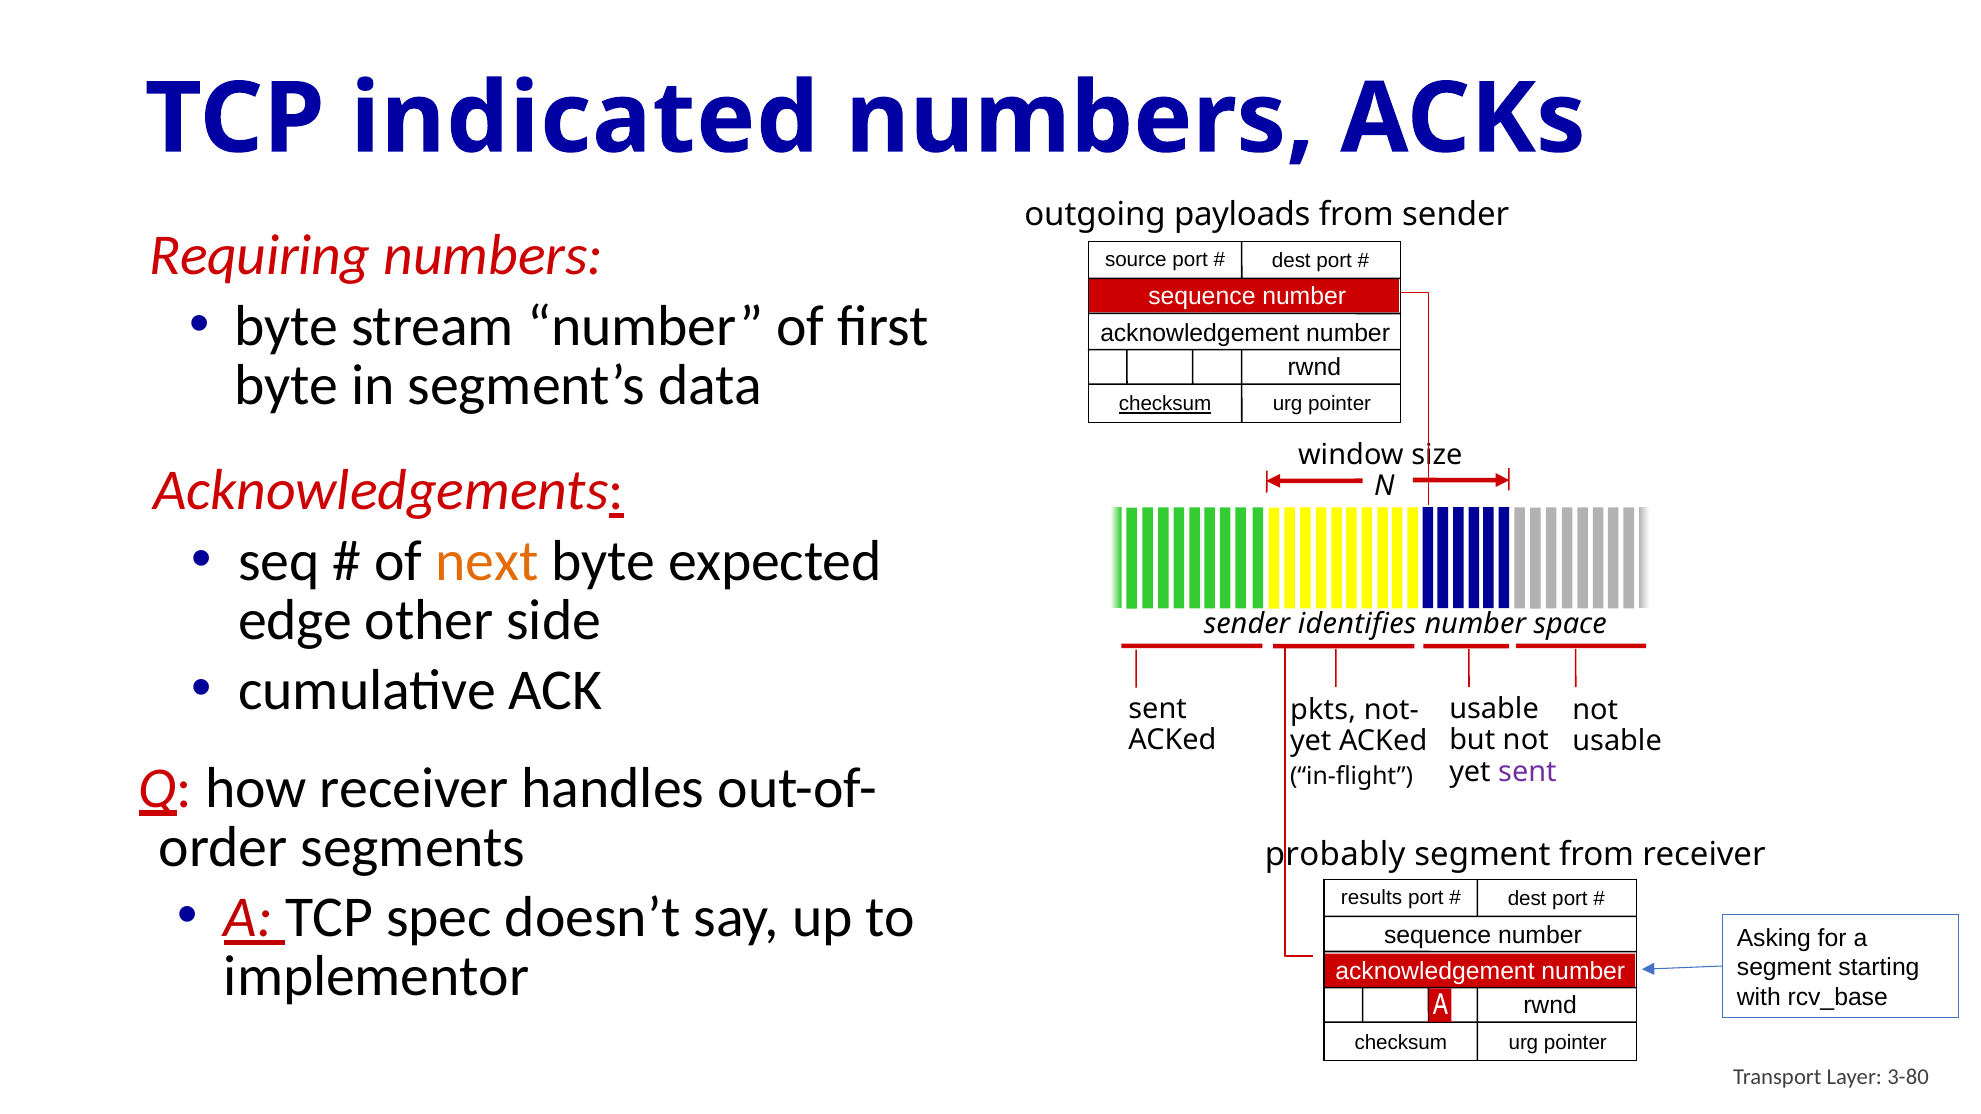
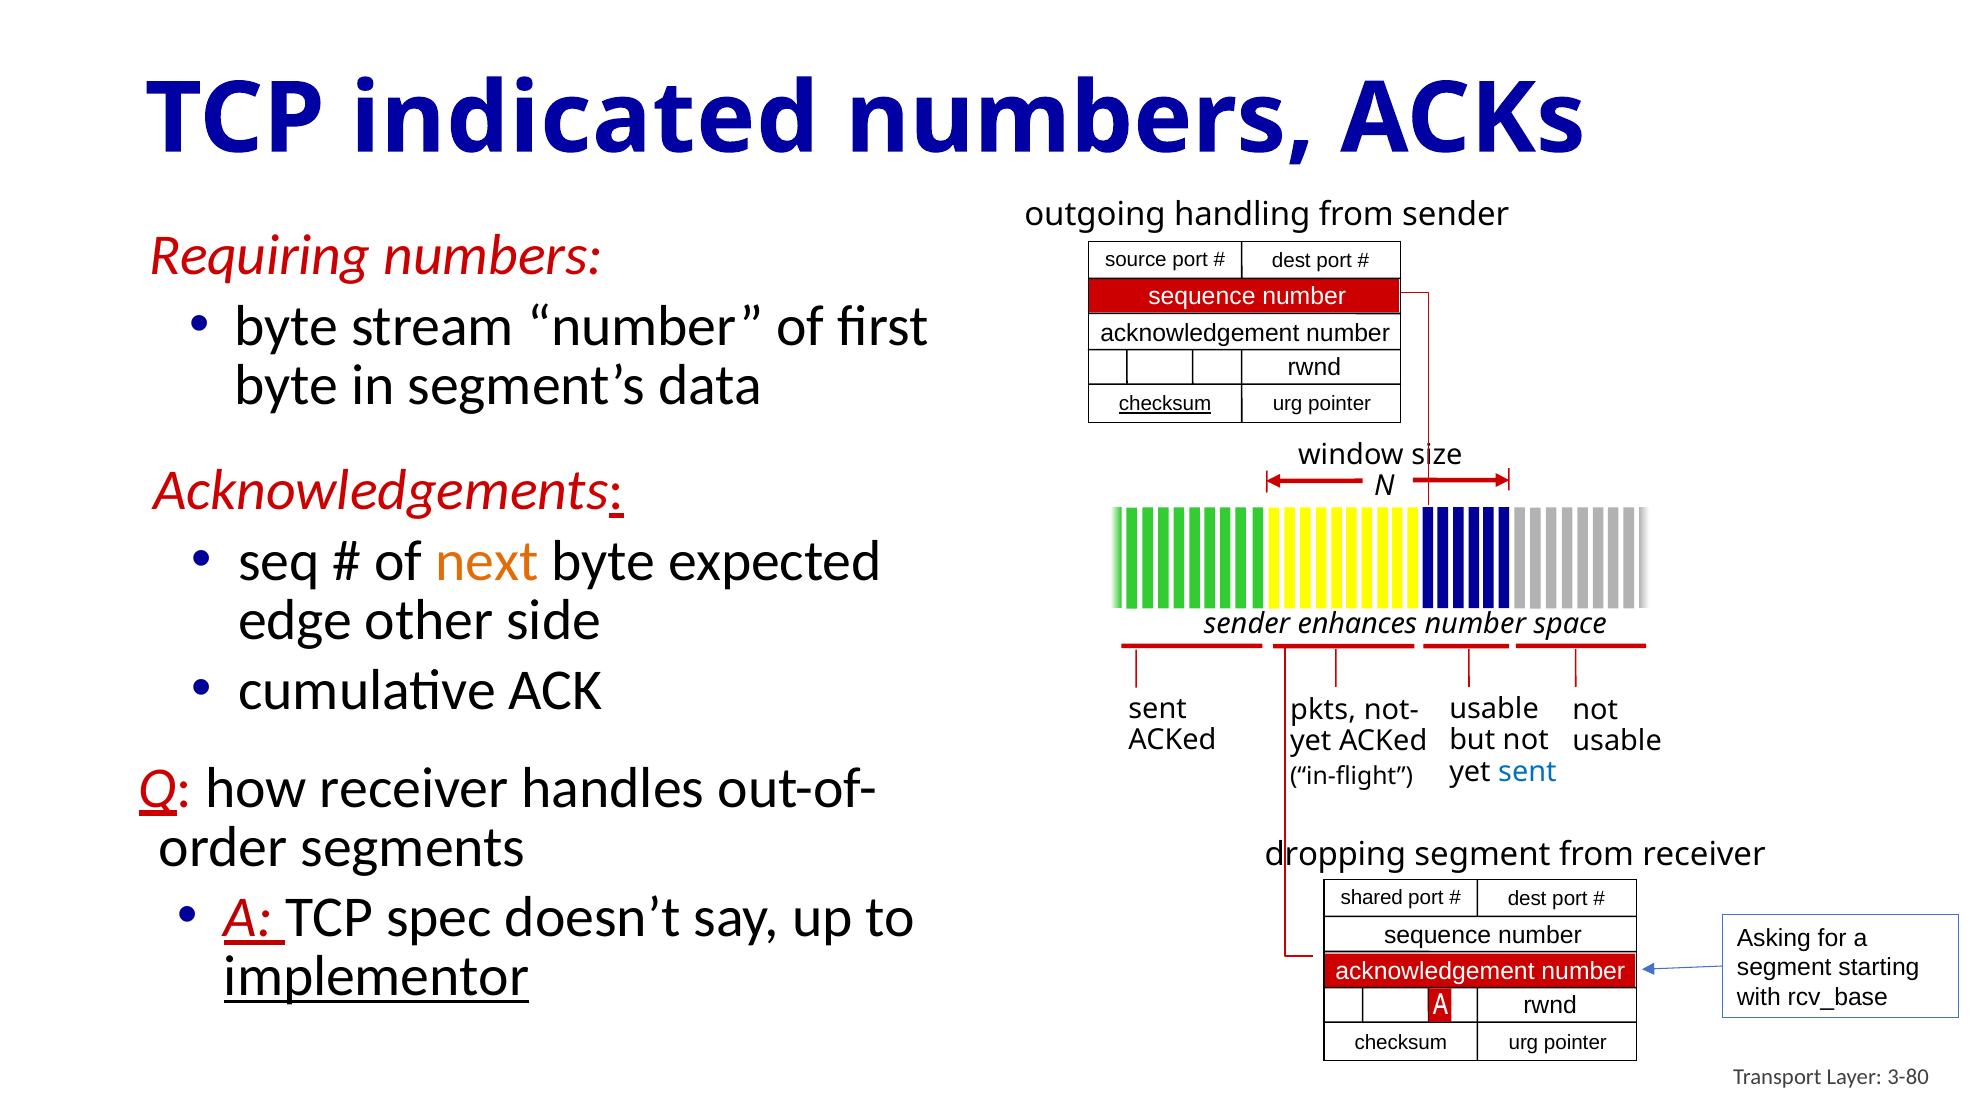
payloads: payloads -> handling (1242, 215)
identifies: identifies -> enhances (1357, 624)
sent colour: purple -> blue (1527, 772)
probably: probably -> dropping (1335, 855)
results: results -> shared (1372, 898)
implementor underline: none -> present (377, 977)
